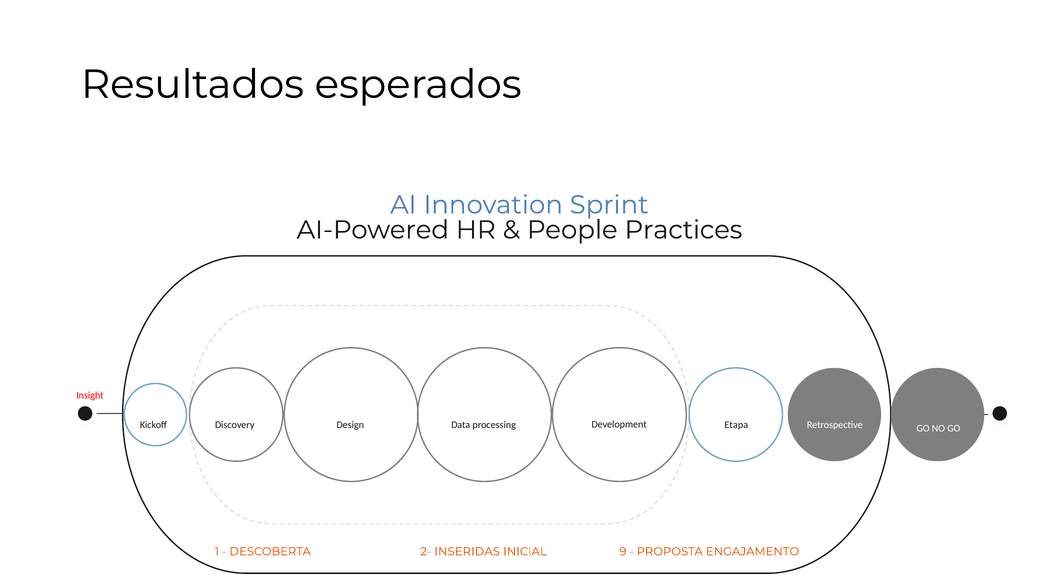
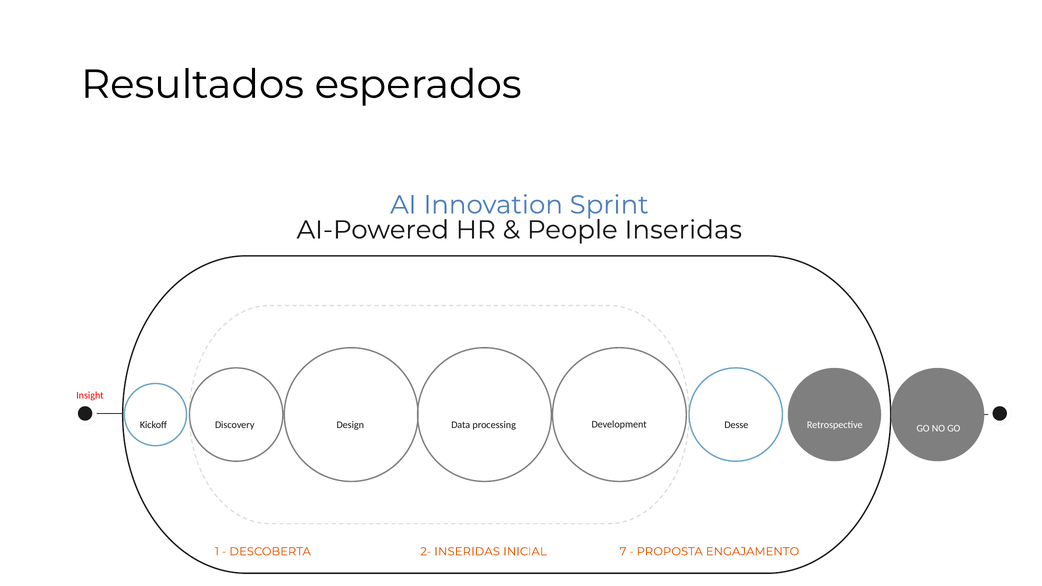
People Practices: Practices -> Inseridas (683, 230)
Etapa: Etapa -> Desse (736, 425)
9: 9 -> 7 (623, 552)
